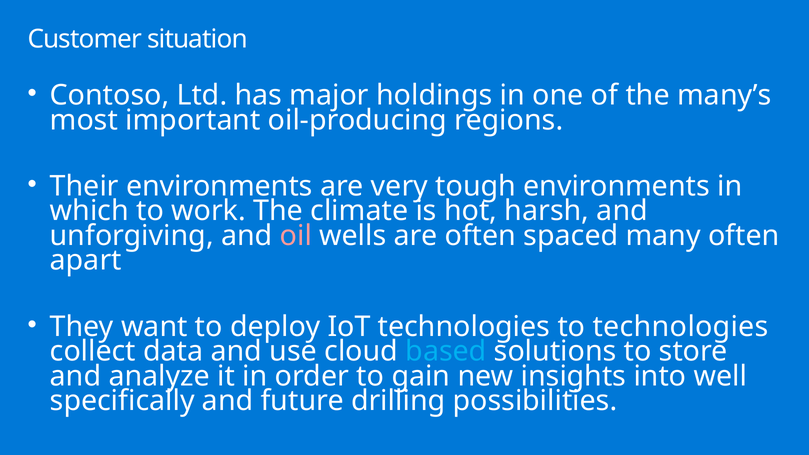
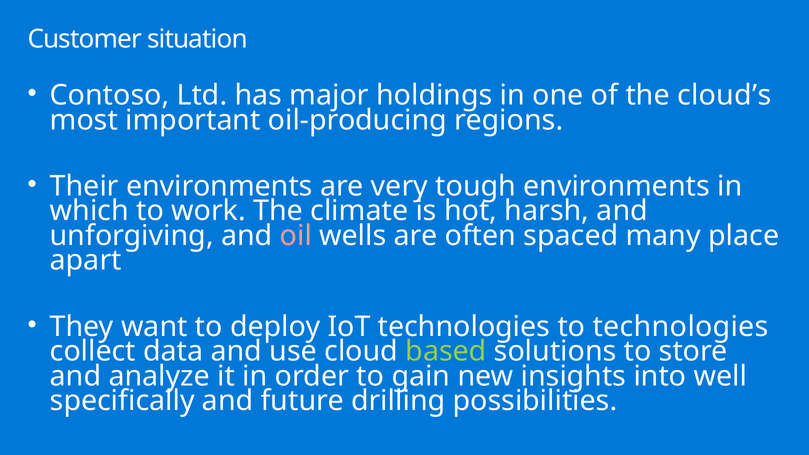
many’s: many’s -> cloud’s (724, 95)
many often: often -> place (744, 236)
based colour: light blue -> light green (446, 352)
